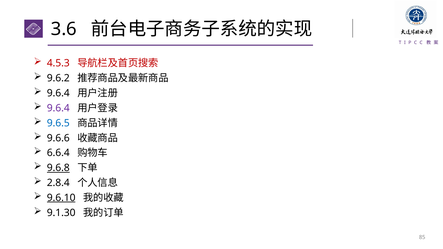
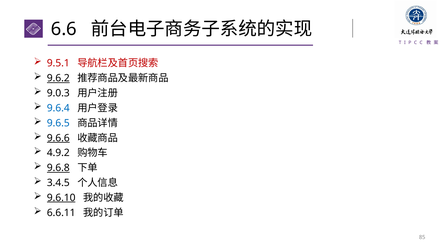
3.6: 3.6 -> 6.6 (64, 29)
4.5.3: 4.5.3 -> 9.5.1 (58, 63)
9.6.2 underline: none -> present (58, 78)
9.6.4: 9.6.4 -> 9.0.3 (58, 93)
9.6.4 colour: purple -> blue (58, 108)
9.6.6 underline: none -> present (58, 138)
6.6.4: 6.6.4 -> 4.9.2 (58, 153)
2.8.4: 2.8.4 -> 3.4.5 (58, 183)
9.1.30: 9.1.30 -> 6.6.11 (61, 213)
